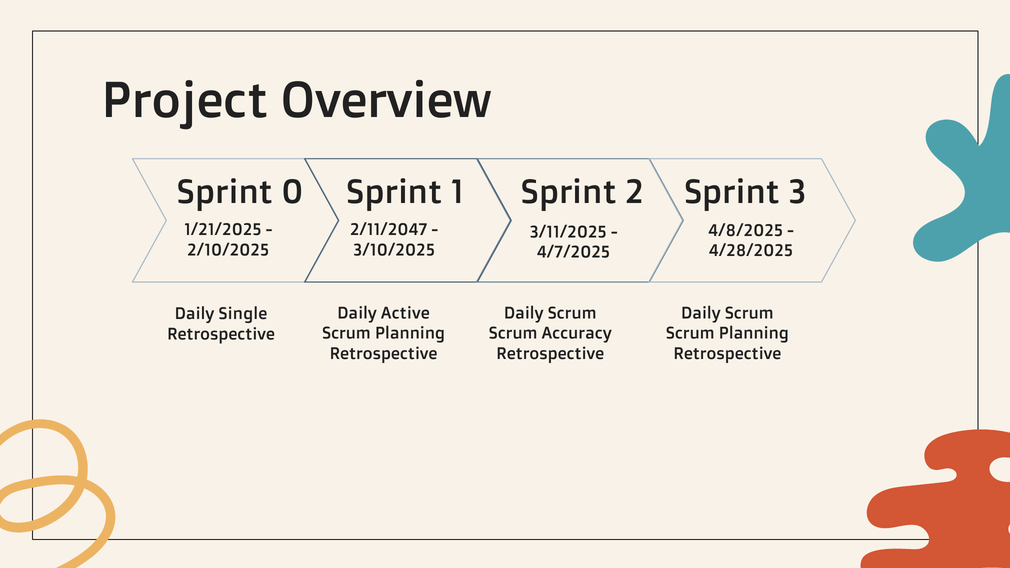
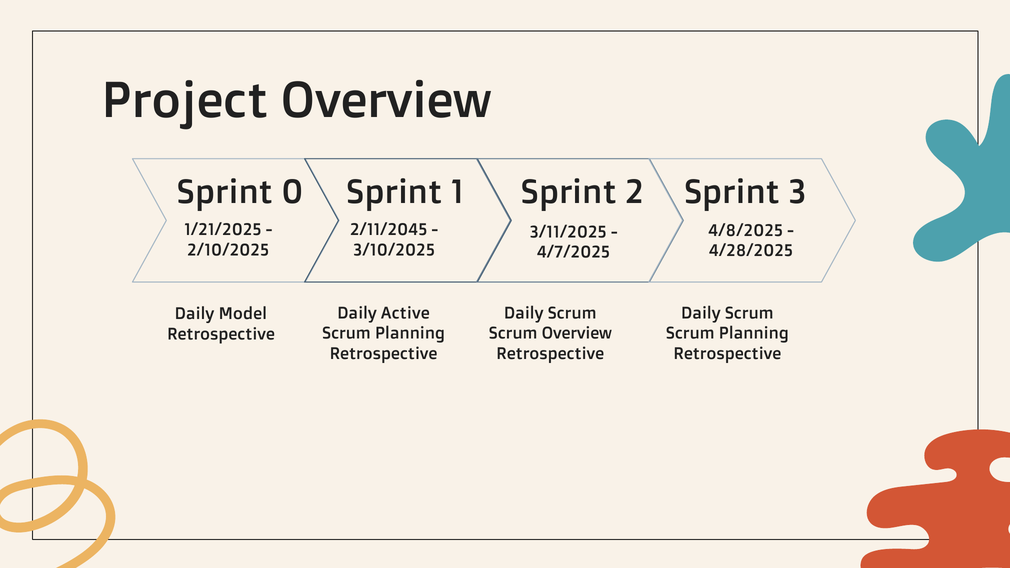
2/11/2047: 2/11/2047 -> 2/11/2045 (389, 230)
Single: Single -> Model (243, 314)
Scrum Accuracy: Accuracy -> Overview (577, 333)
